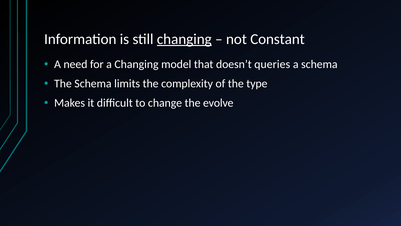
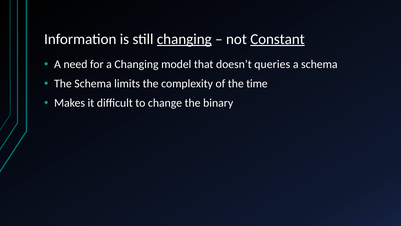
Constant underline: none -> present (277, 39)
type: type -> time (257, 84)
evolve: evolve -> binary (218, 103)
